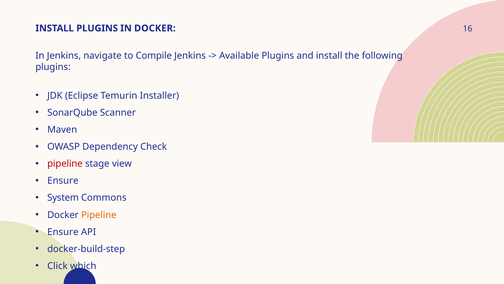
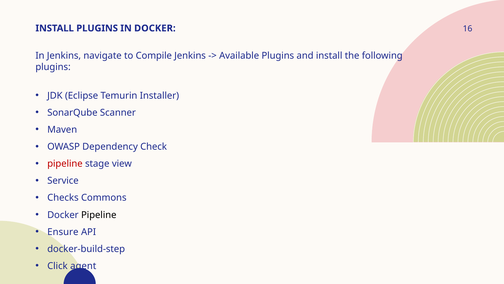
Ensure: Ensure -> Service (63, 180)
System: System -> Checks (63, 197)
Pipeline colour: orange -> black (99, 214)
which: which -> agent (83, 266)
